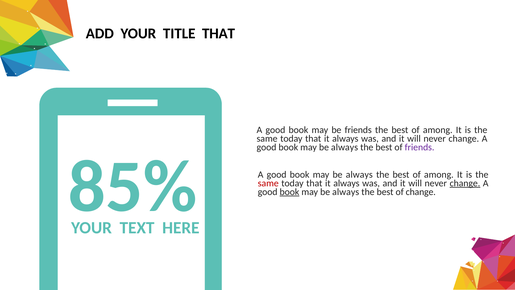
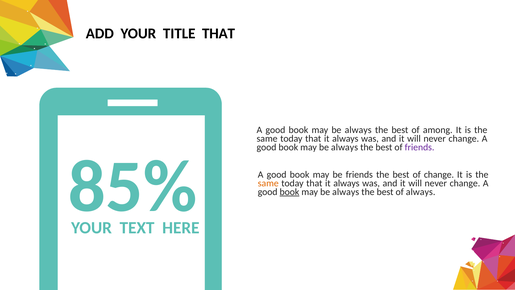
friends: friends -> always (358, 130)
always: always -> friends (359, 174)
among: among -> change (439, 174)
same colour: red -> orange (268, 183)
change underline: present -> none (465, 183)
of change: change -> always (421, 192)
